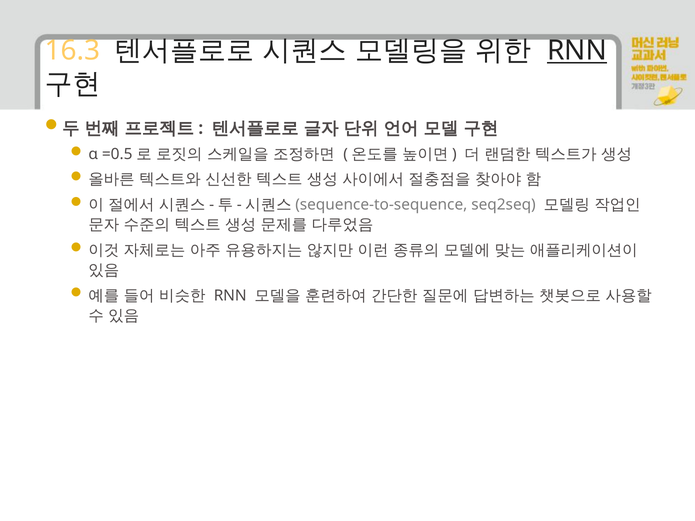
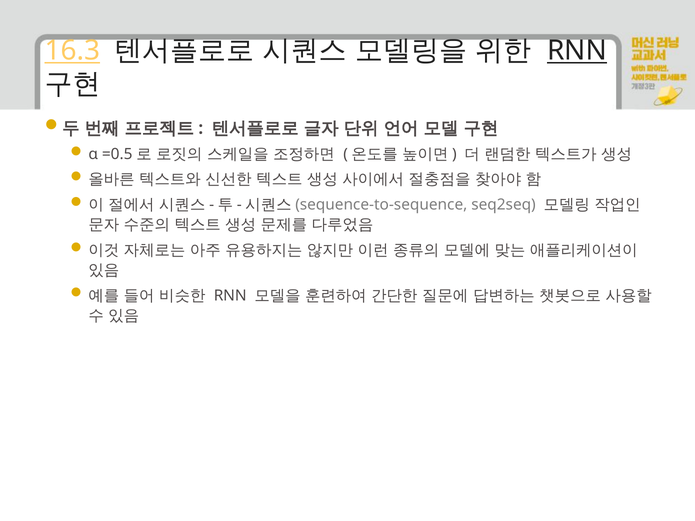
16.3 underline: none -> present (72, 51)
